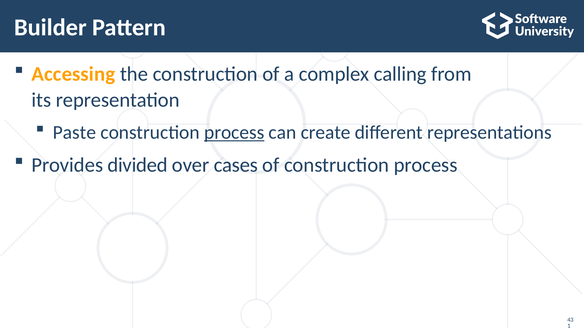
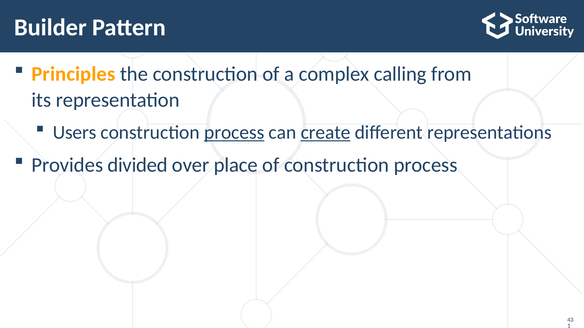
Accessing: Accessing -> Principles (73, 74)
Paste: Paste -> Users (75, 133)
create underline: none -> present (326, 133)
cases: cases -> place (236, 165)
